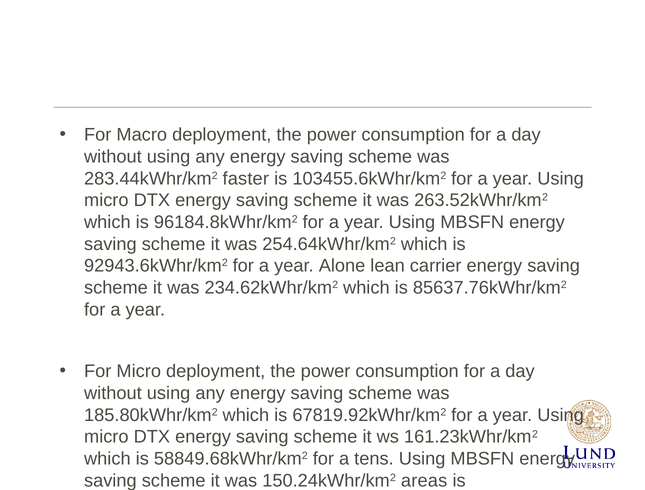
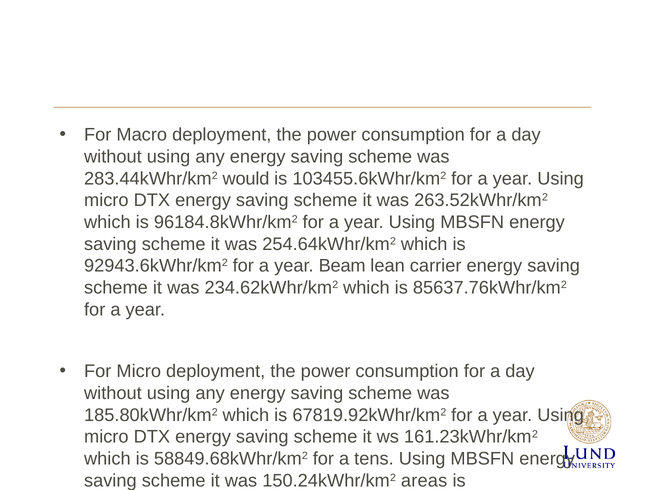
faster: faster -> would (246, 179)
Alone: Alone -> Beam (342, 266)
